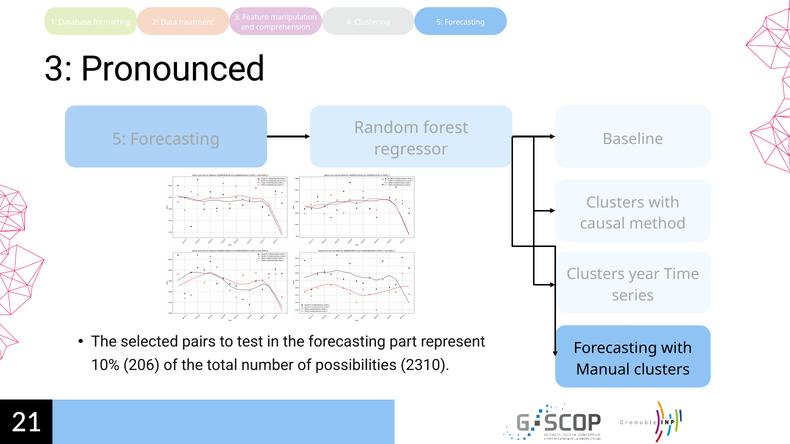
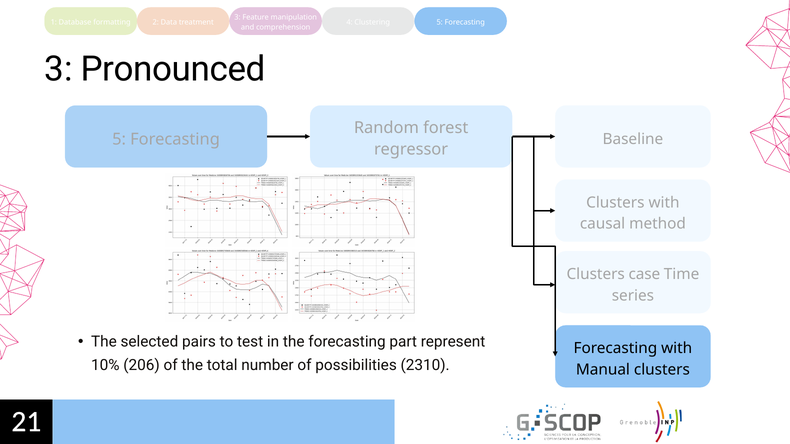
year: year -> case (644, 274)
